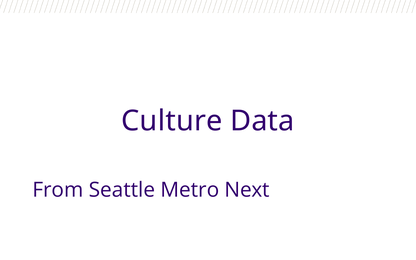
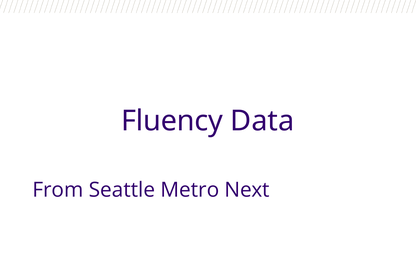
Culture: Culture -> Fluency (172, 121)
